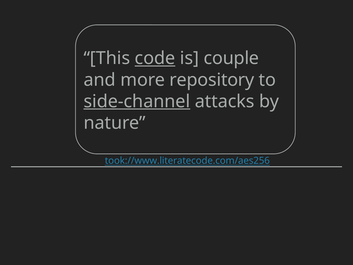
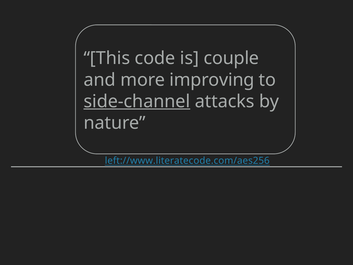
code underline: present -> none (155, 58)
repository: repository -> improving (212, 80)
took://www.literatecode.com/aes256: took://www.literatecode.com/aes256 -> left://www.literatecode.com/aes256 (187, 161)
